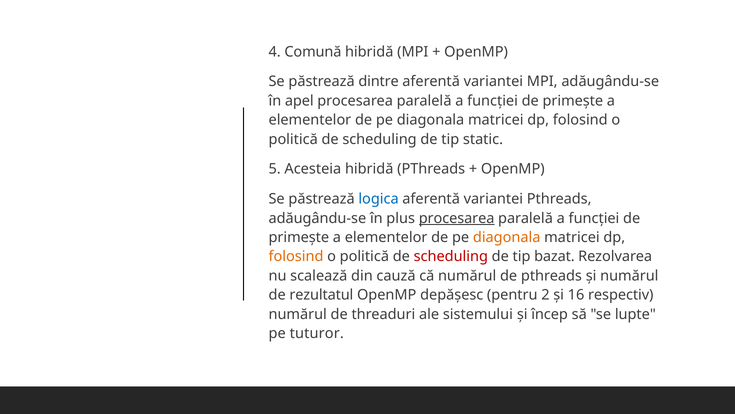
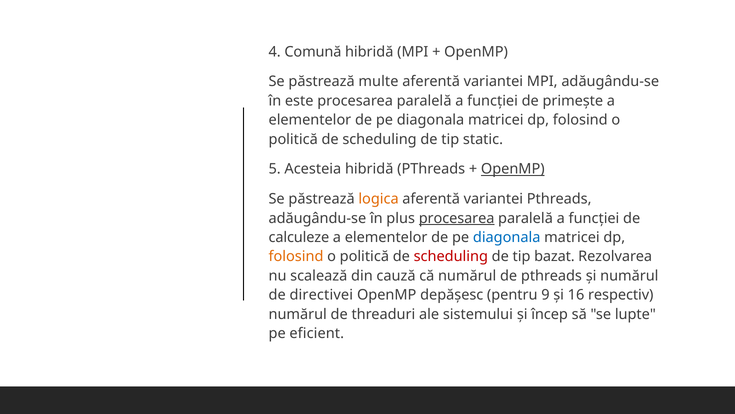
dintre: dintre -> multe (378, 82)
apel: apel -> este (299, 101)
OpenMP underline: none -> present (513, 169)
logica colour: blue -> orange (379, 199)
primește: primește -> calculeze (299, 237)
diagonala colour: orange -> blue (507, 237)
rezultatul: rezultatul -> directivei (321, 295)
2: 2 -> 9 (545, 295)
tuturor: tuturor -> eficient (317, 333)
